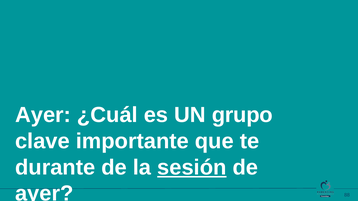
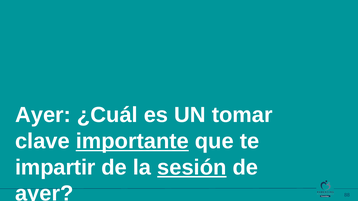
grupo: grupo -> tomar (242, 115)
importante underline: none -> present (132, 141)
durante: durante -> impartir (55, 168)
